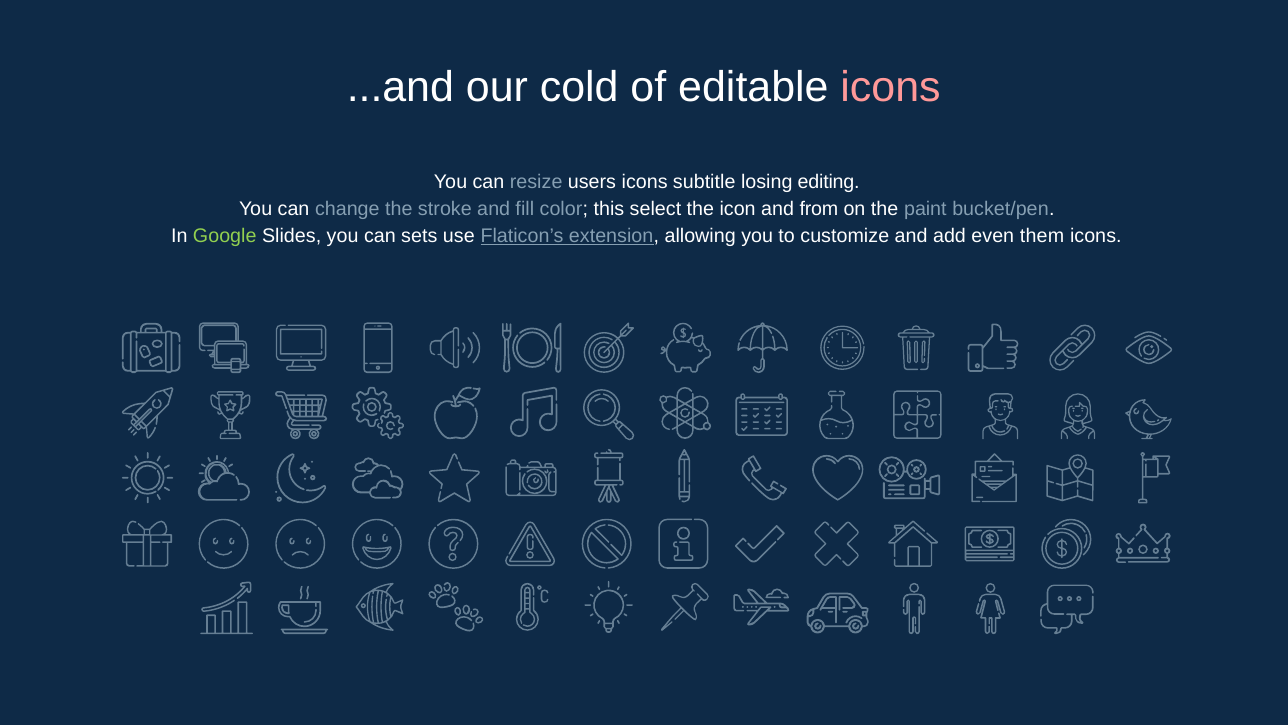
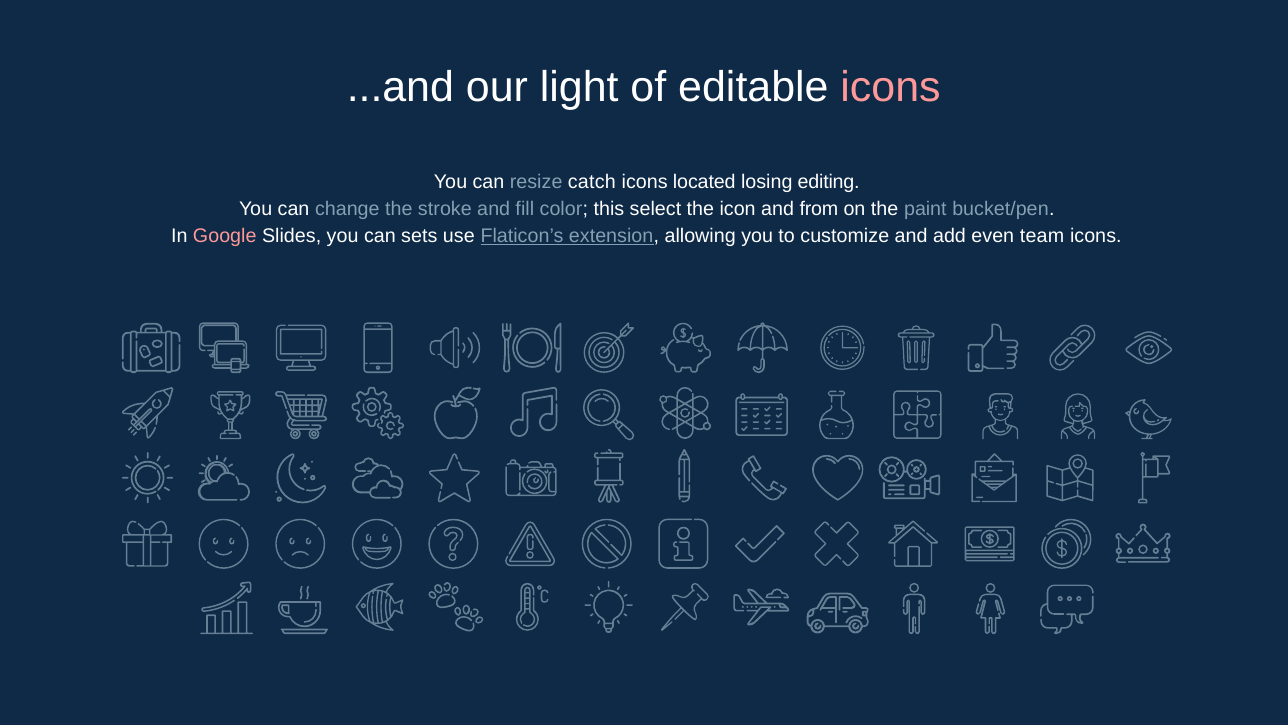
cold: cold -> light (579, 87)
users: users -> catch (592, 182)
subtitle: subtitle -> located (704, 182)
Google colour: light green -> pink (225, 236)
them: them -> team (1042, 236)
